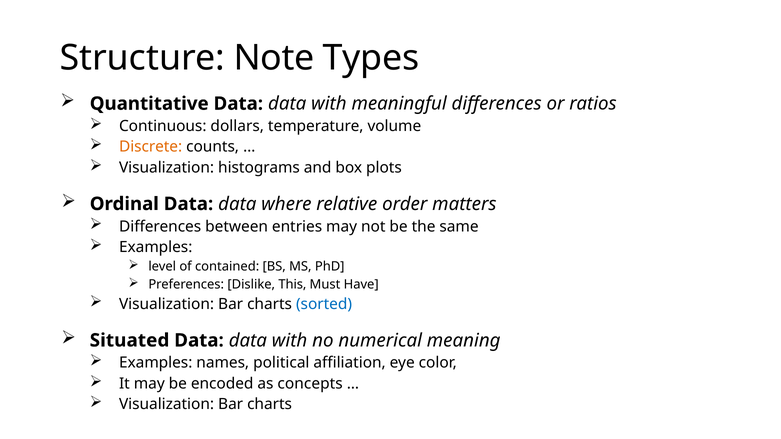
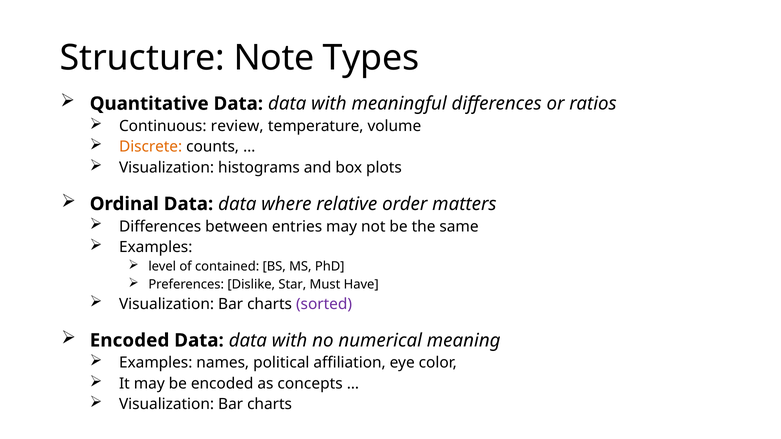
dollars: dollars -> review (237, 126)
This: This -> Star (292, 285)
sorted colour: blue -> purple (324, 304)
Situated: Situated -> Encoded (130, 341)
